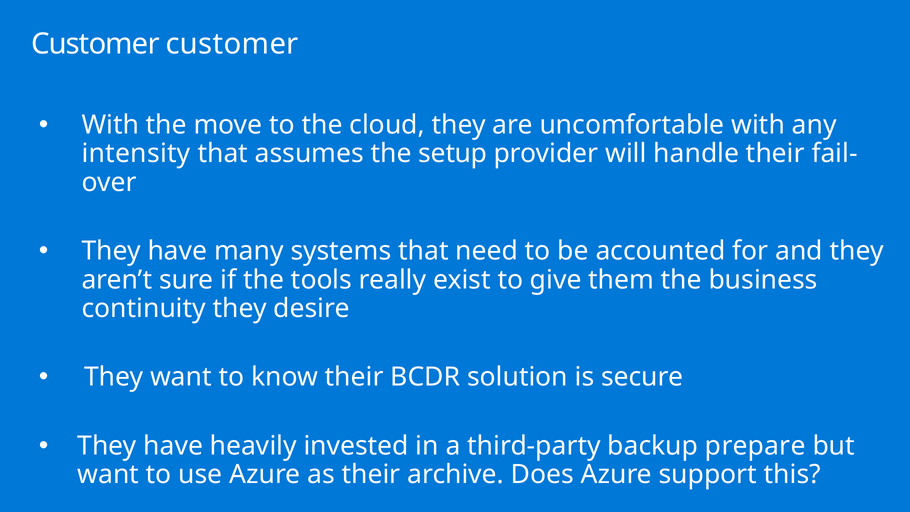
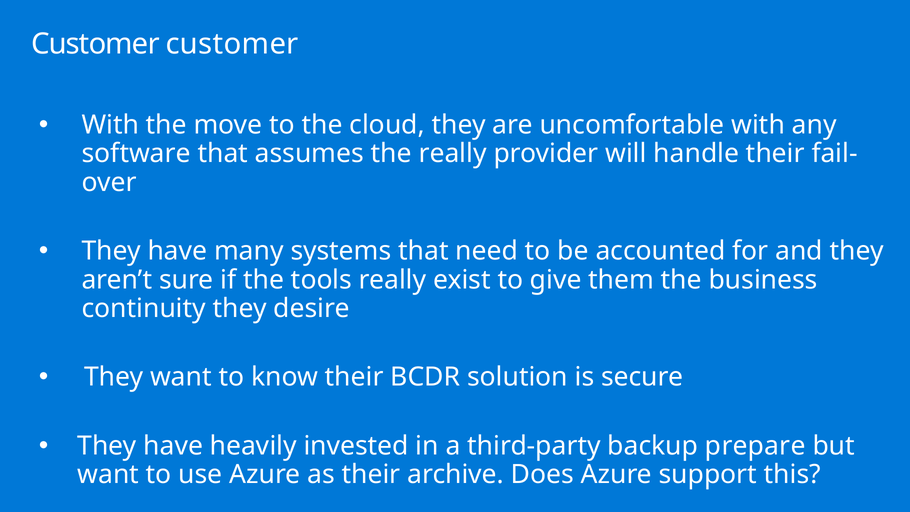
intensity: intensity -> software (136, 154)
the setup: setup -> really (453, 154)
